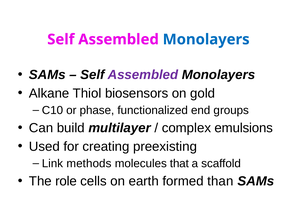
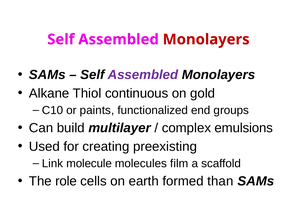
Monolayers colour: blue -> red (206, 39)
biosensors: biosensors -> continuous (137, 93)
phase: phase -> paints (97, 110)
methods: methods -> molecule (89, 163)
that: that -> film (179, 163)
